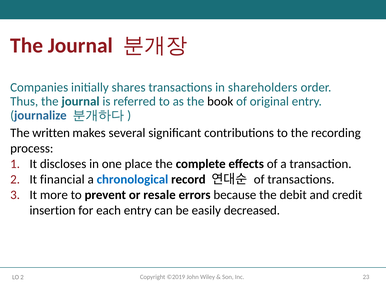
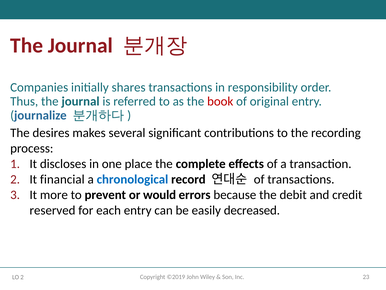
shareholders: shareholders -> responsibility (263, 87)
book colour: black -> red (220, 101)
written: written -> desires (51, 133)
resale: resale -> would (160, 194)
insertion: insertion -> reserved (52, 210)
